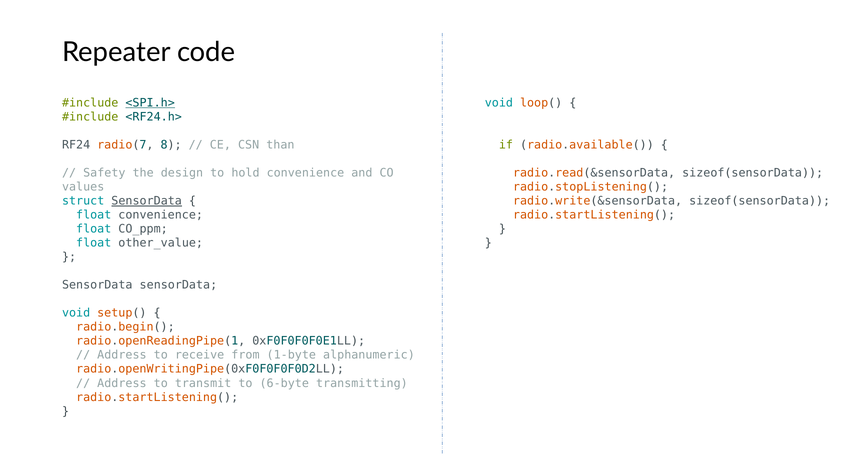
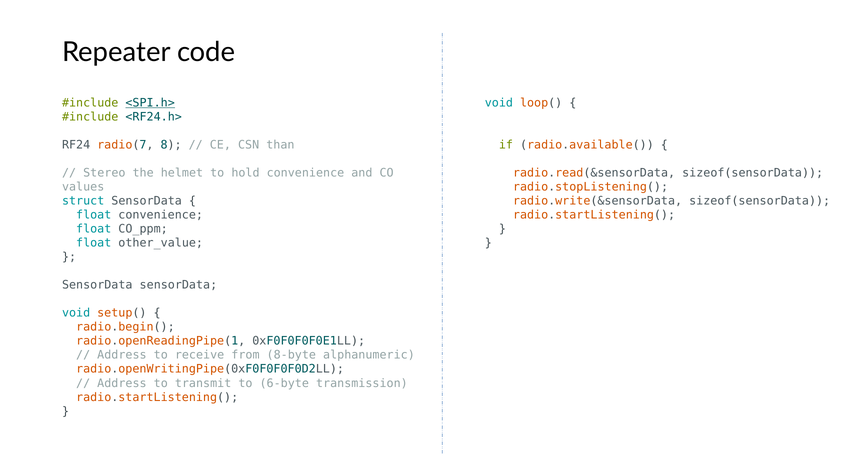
Safety: Safety -> Stereo (104, 173)
design: design -> helmet (182, 173)
SensorData underline: present -> none (147, 201)
1-byte: 1-byte -> 8-byte (291, 356)
transmitting: transmitting -> transmission (362, 384)
